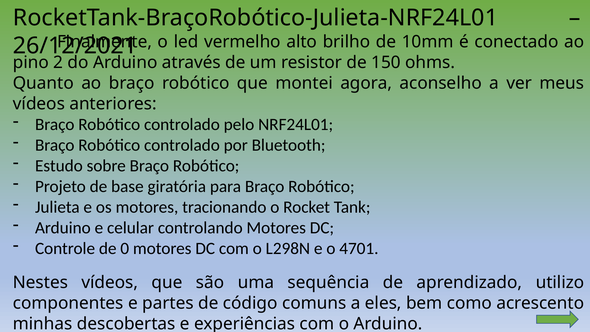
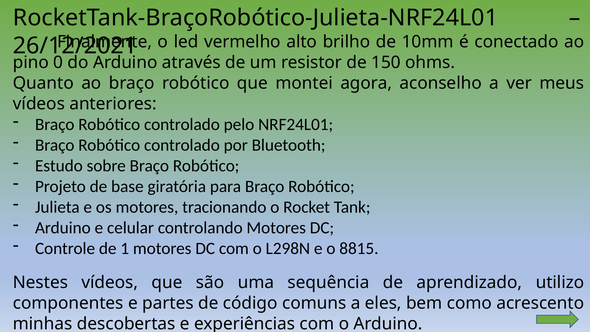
2: 2 -> 0 (58, 62)
0: 0 -> 1 (125, 248)
4701: 4701 -> 8815 (359, 248)
